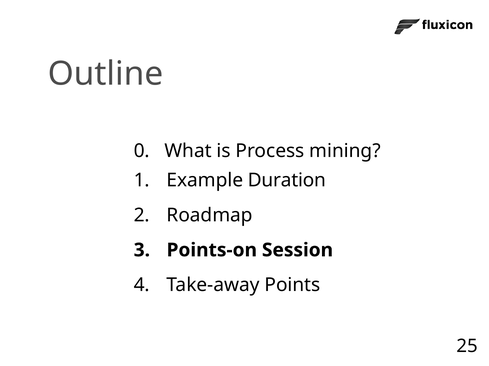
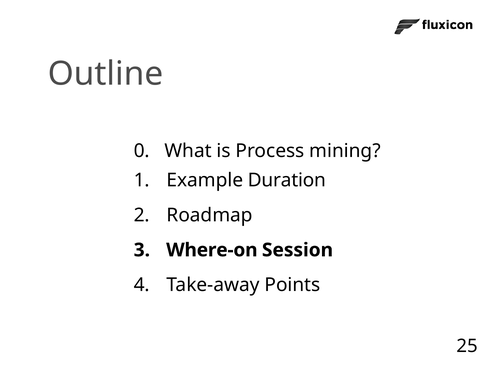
Points-on: Points-on -> Where-on (212, 251)
